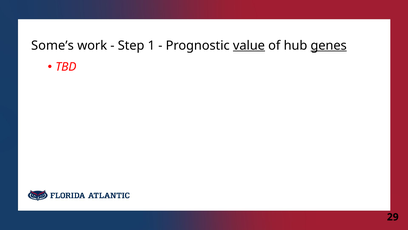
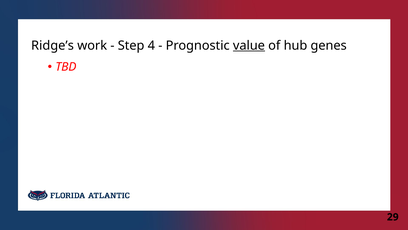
Some’s: Some’s -> Ridge’s (53, 45)
1: 1 -> 4 (151, 45)
genes underline: present -> none (329, 45)
